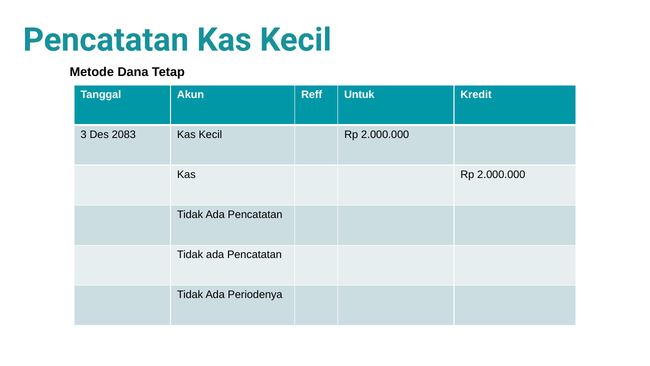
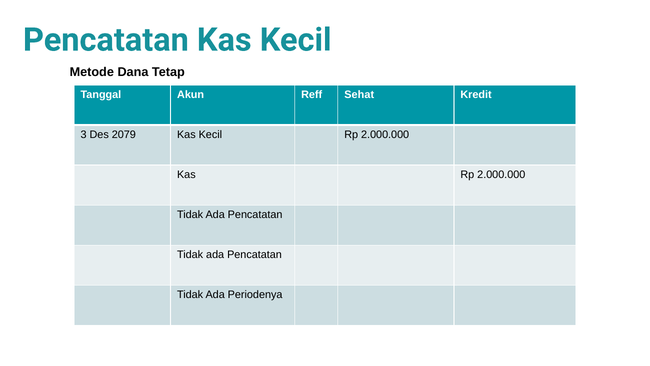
Untuk: Untuk -> Sehat (359, 94)
2083: 2083 -> 2079 (124, 134)
